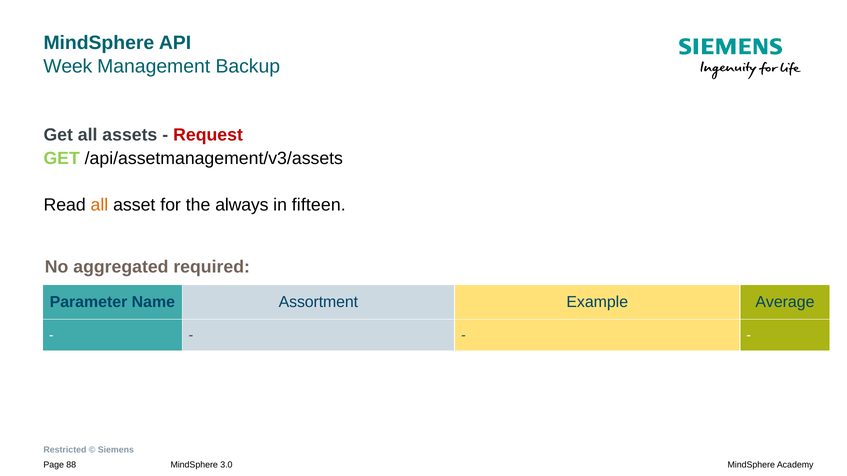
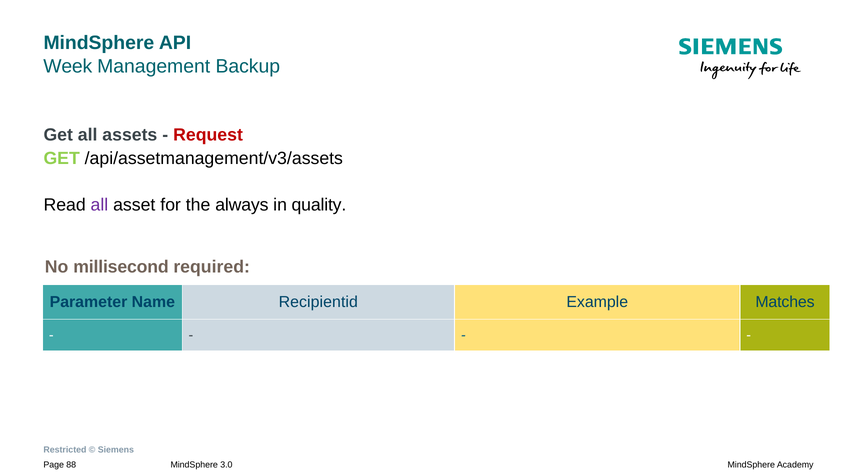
all colour: orange -> purple (99, 205)
fifteen: fifteen -> quality (319, 205)
aggregated: aggregated -> millisecond (121, 267)
Assortment: Assortment -> Recipientid (318, 302)
Average: Average -> Matches (785, 302)
